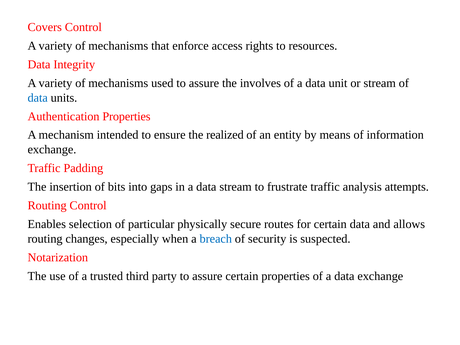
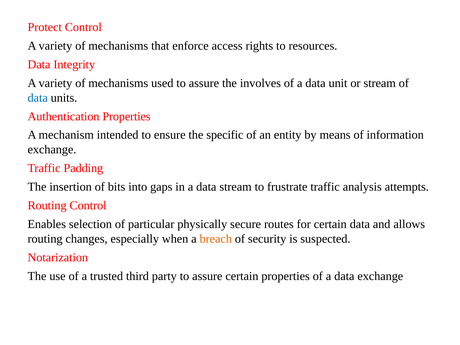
Covers: Covers -> Protect (45, 27)
realized: realized -> specific (225, 135)
breach colour: blue -> orange (216, 239)
